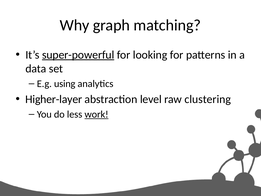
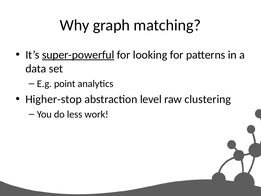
using: using -> point (65, 84)
Higher-layer: Higher-layer -> Higher-stop (54, 99)
work underline: present -> none (96, 114)
